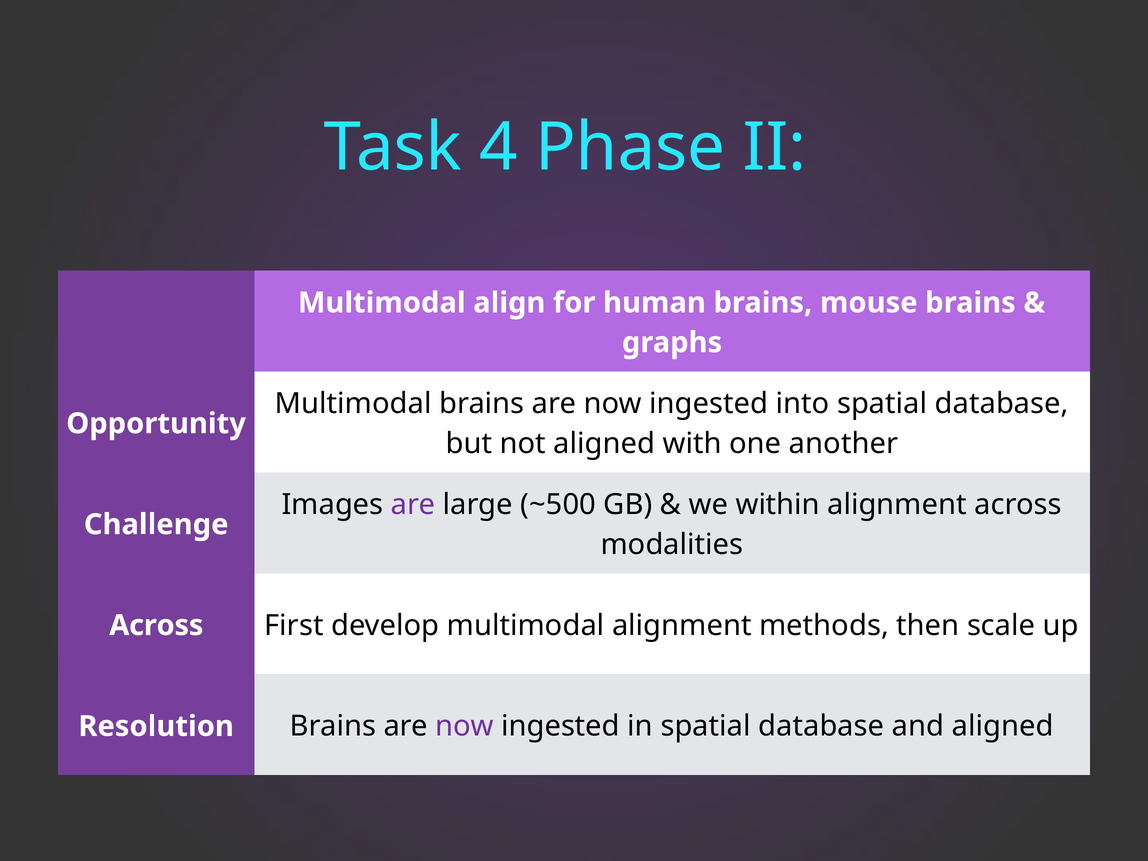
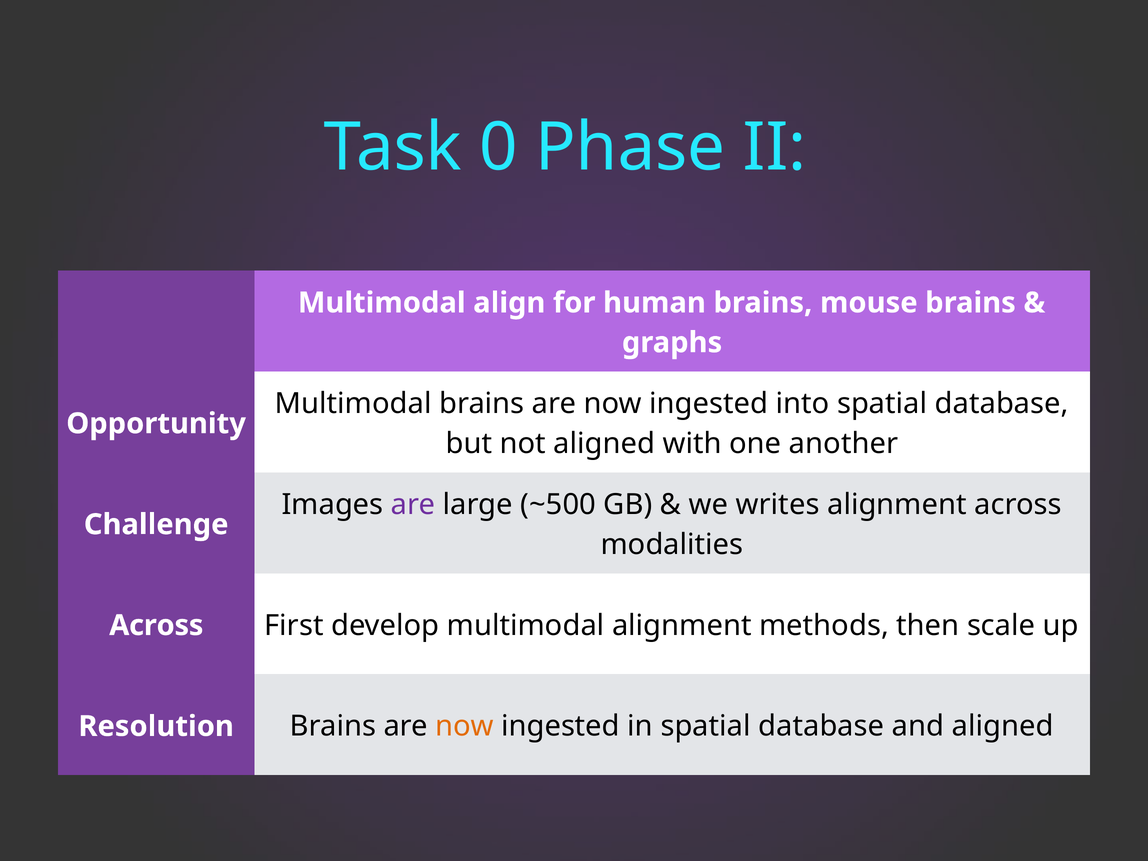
4: 4 -> 0 (499, 148)
within: within -> writes (778, 505)
now colour: purple -> orange (465, 726)
